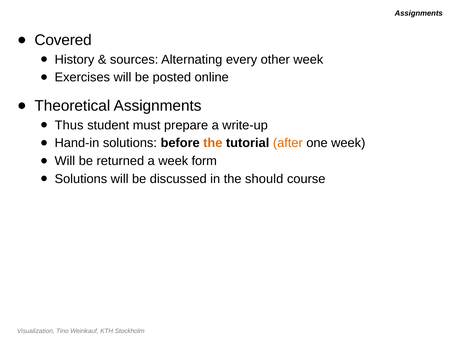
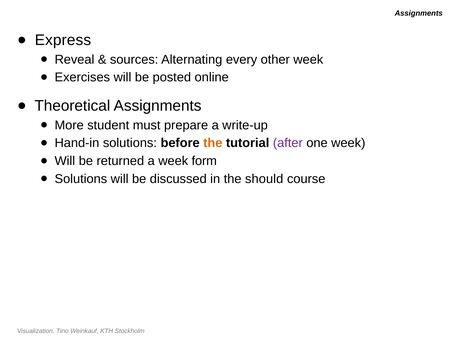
Covered: Covered -> Express (63, 40)
History: History -> Reveal (74, 59)
Thus: Thus -> More (69, 125)
after colour: orange -> purple (288, 143)
